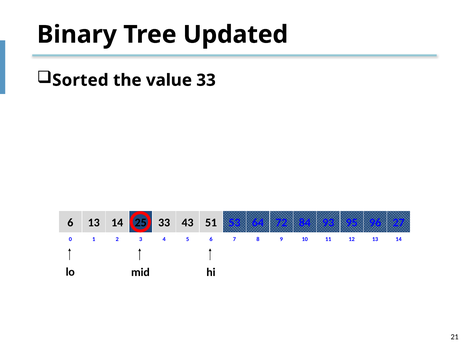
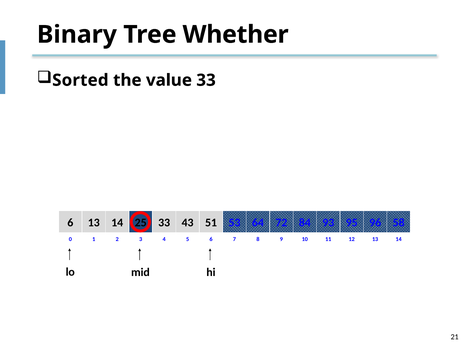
Updated: Updated -> Whether (236, 35)
27: 27 -> 58 (399, 222)
